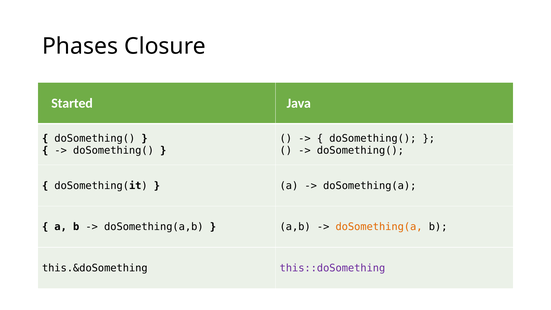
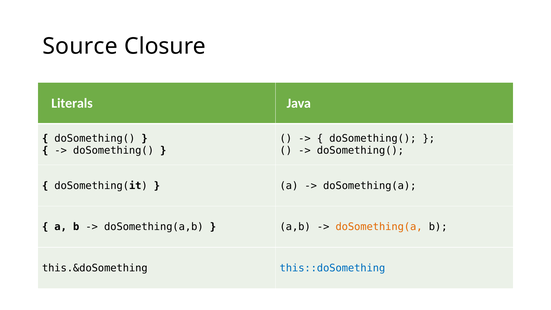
Phases: Phases -> Source (80, 46)
Started: Started -> Literals (72, 103)
this::doSomething colour: purple -> blue (332, 268)
